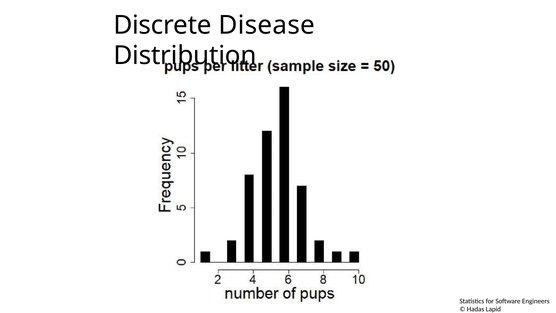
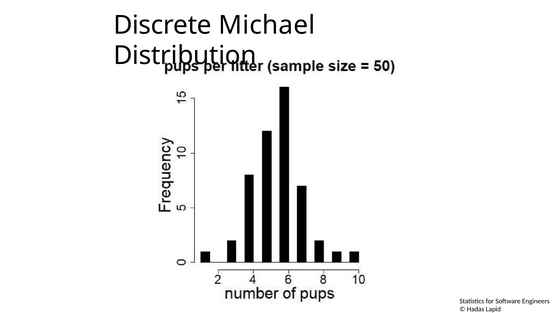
Disease: Disease -> Michael (267, 25)
